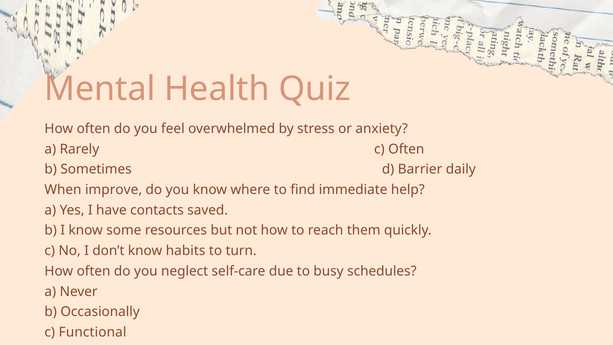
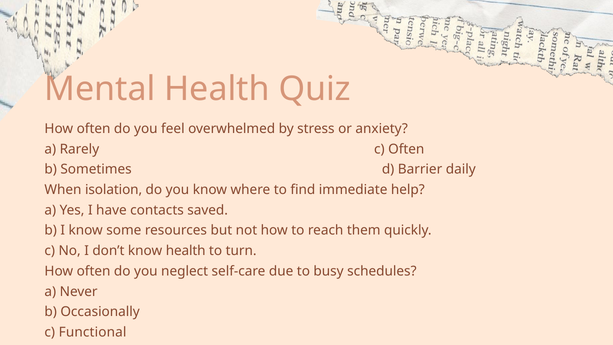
improve: improve -> isolation (114, 190)
know habits: habits -> health (186, 251)
